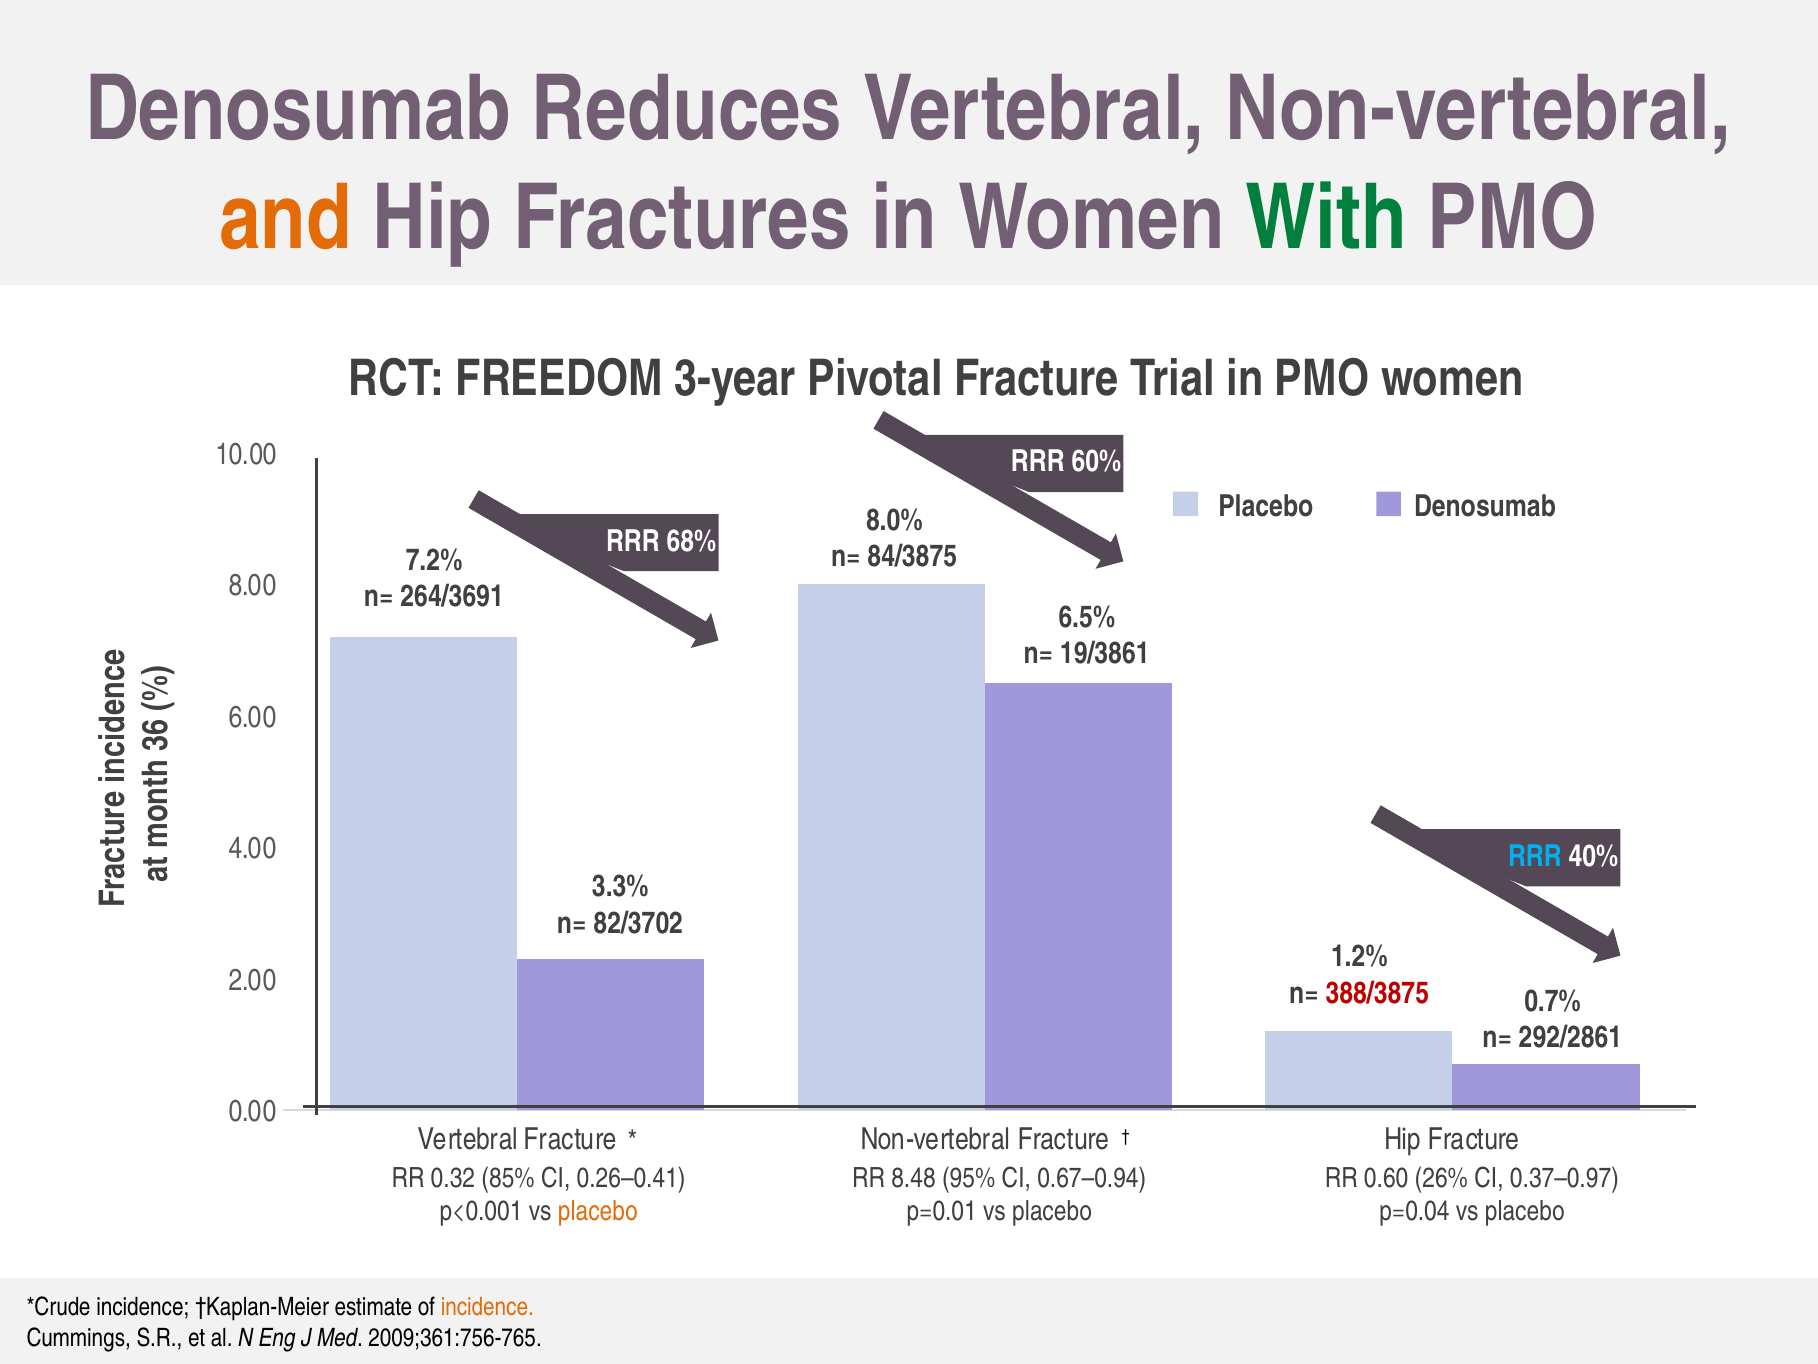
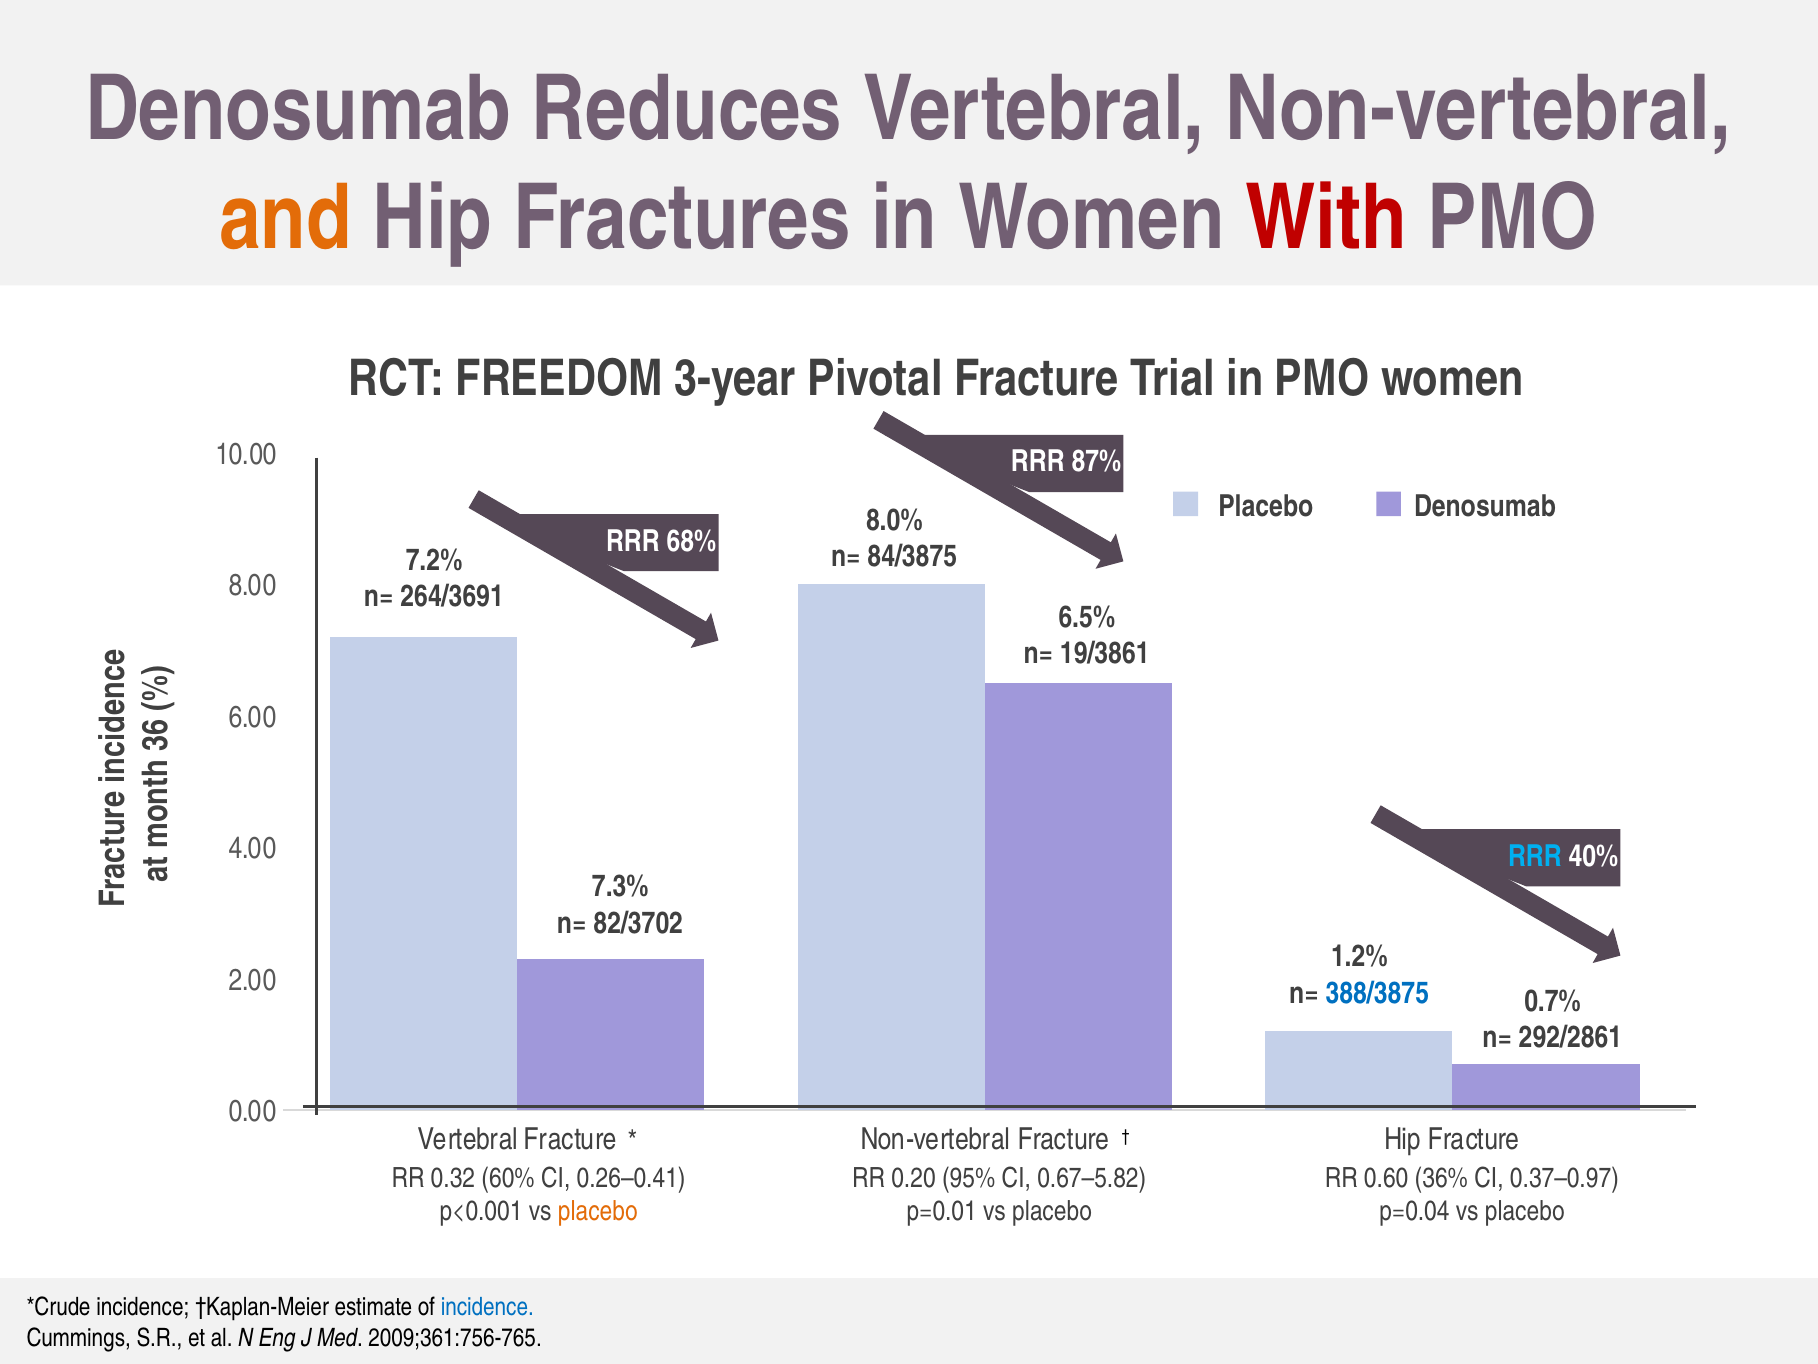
With colour: green -> red (1326, 218)
60%: 60% -> 87% (1096, 462)
3.3%: 3.3% -> 7.3% (620, 887)
388/3875 colour: red -> blue (1377, 993)
85%: 85% -> 60% (508, 1177)
8.48: 8.48 -> 0.20 (913, 1177)
0.67–0.94: 0.67–0.94 -> 0.67–5.82 (1092, 1177)
26%: 26% -> 36% (1441, 1177)
incidence colour: orange -> blue (487, 1307)
